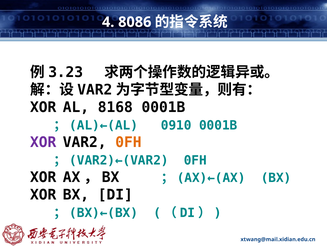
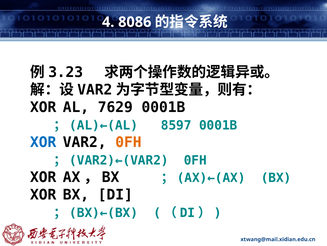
8168: 8168 -> 7629 (115, 107)
0910: 0910 -> 8597 (176, 125)
XOR colour: purple -> blue (43, 142)
